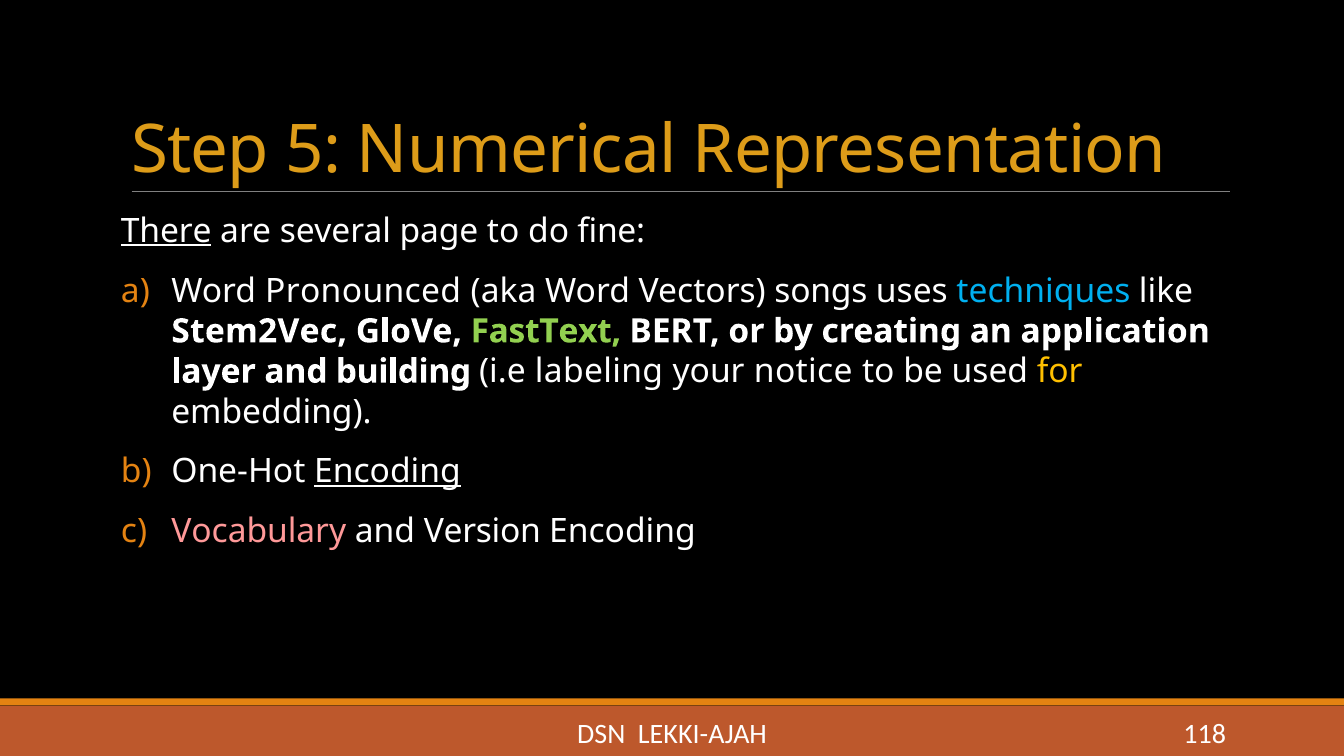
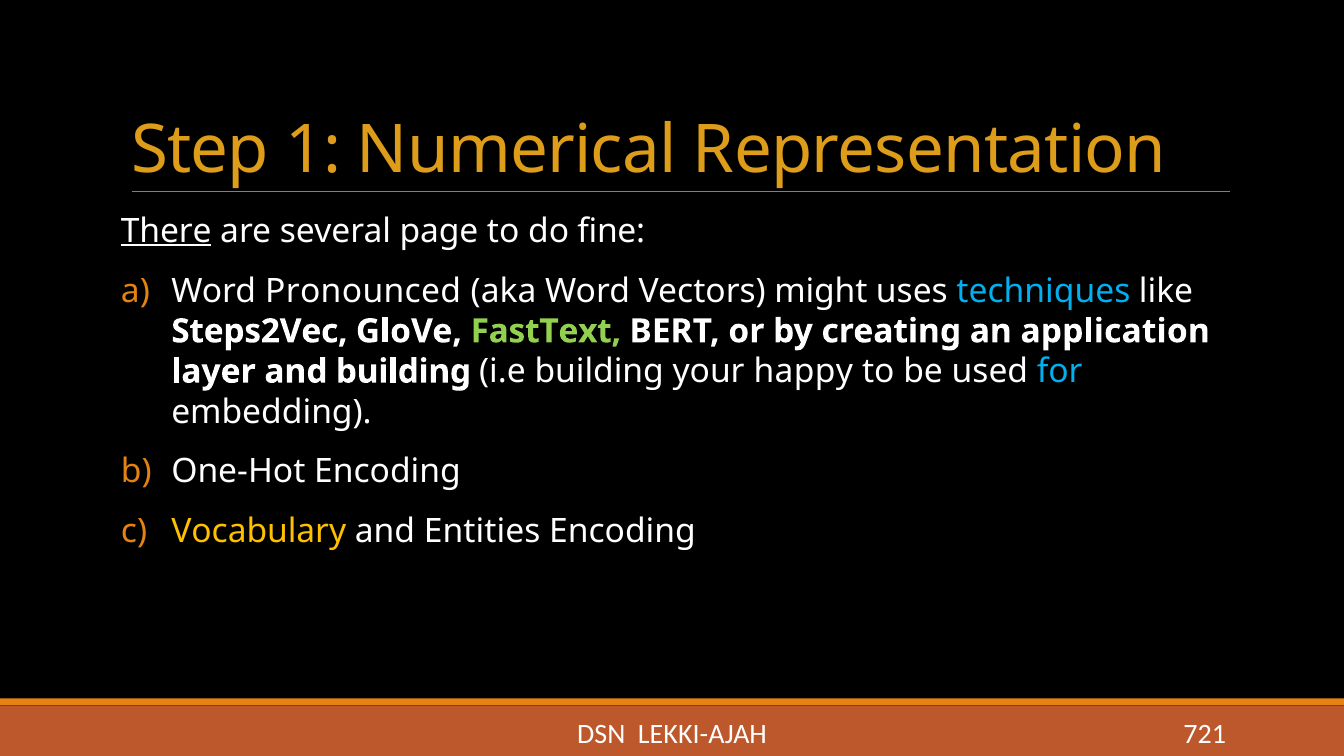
5: 5 -> 1 (313, 151)
songs: songs -> might (821, 291)
Stem2Vec: Stem2Vec -> Steps2Vec (259, 331)
i.e labeling: labeling -> building (599, 372)
notice: notice -> happy (803, 372)
for colour: yellow -> light blue (1060, 372)
Encoding underline: present -> none (387, 472)
Vocabulary colour: pink -> yellow (259, 532)
Version: Version -> Entities (482, 532)
118: 118 -> 721 (1205, 734)
